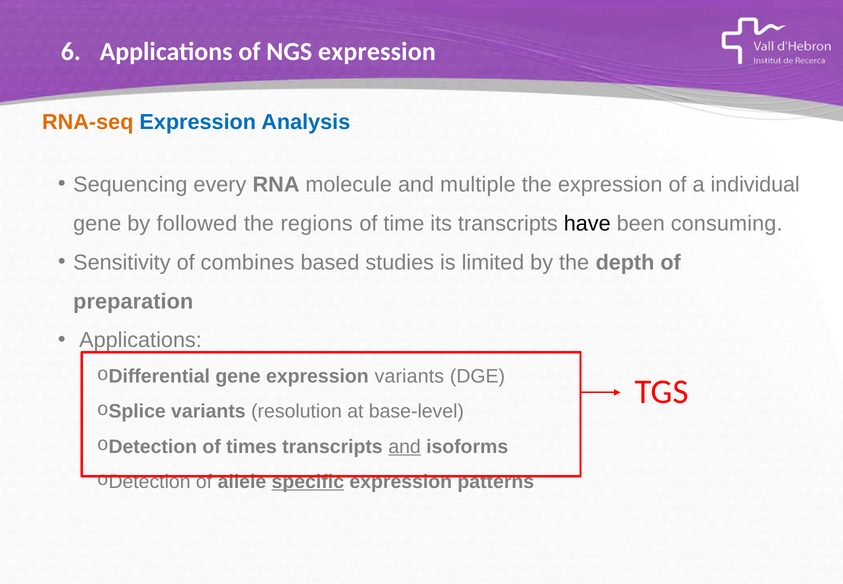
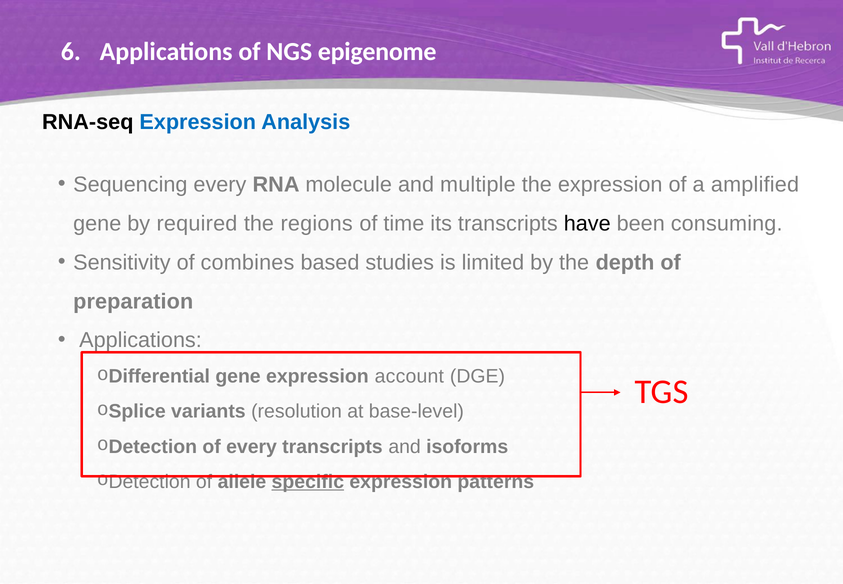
NGS expression: expression -> epigenome (377, 51)
RNA-seq colour: orange -> black (88, 122)
individual: individual -> amplified (755, 184)
followed: followed -> required (197, 223)
expression variants: variants -> account (409, 376)
of times: times -> every (252, 446)
and underline: present -> none (405, 446)
